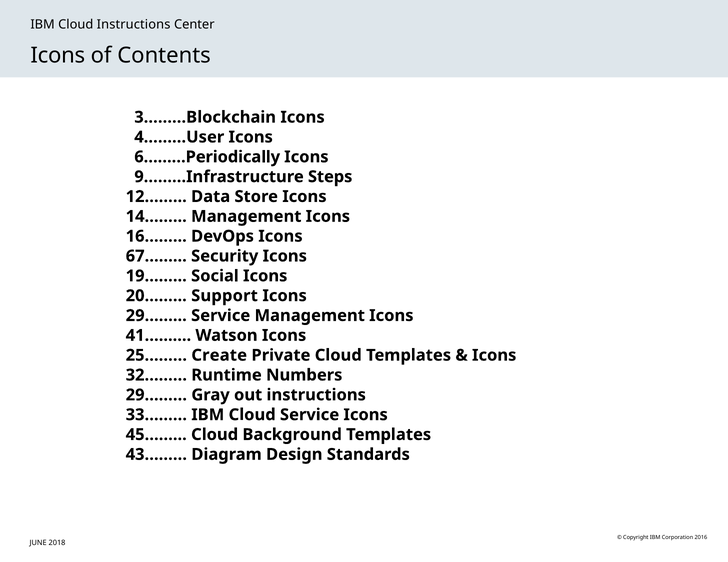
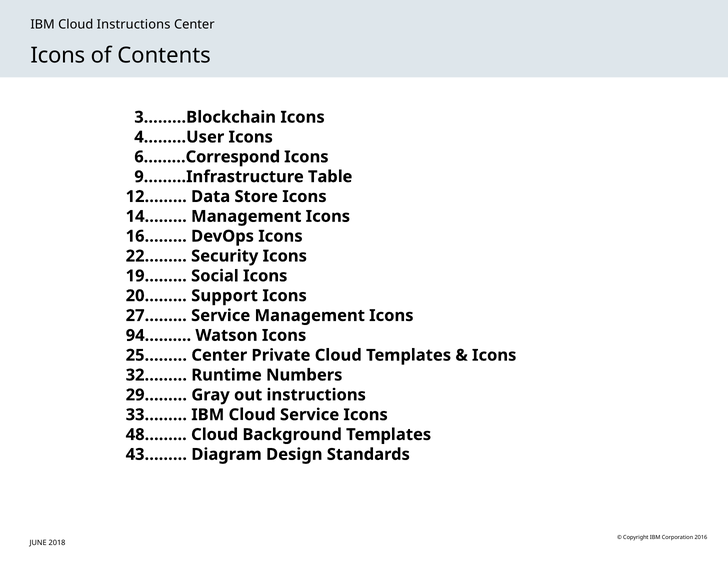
6………Periodically: 6………Periodically -> 6………Correspond (207, 157)
Steps: Steps -> Table (330, 177)
67……: 67…… -> 22…… (156, 256)
29……: 29…… -> 27…… (156, 316)
41…: 41… -> 94… (158, 336)
25……… Create: Create -> Center (219, 356)
45……: 45…… -> 48…… (156, 435)
